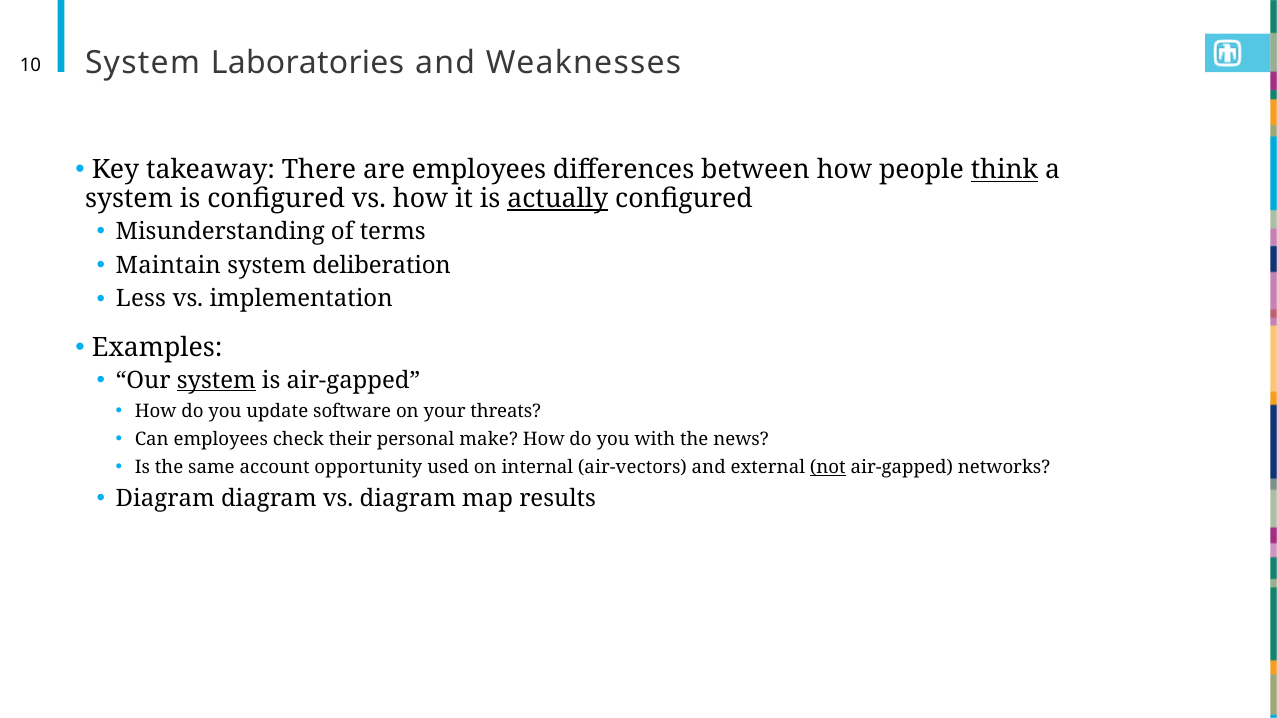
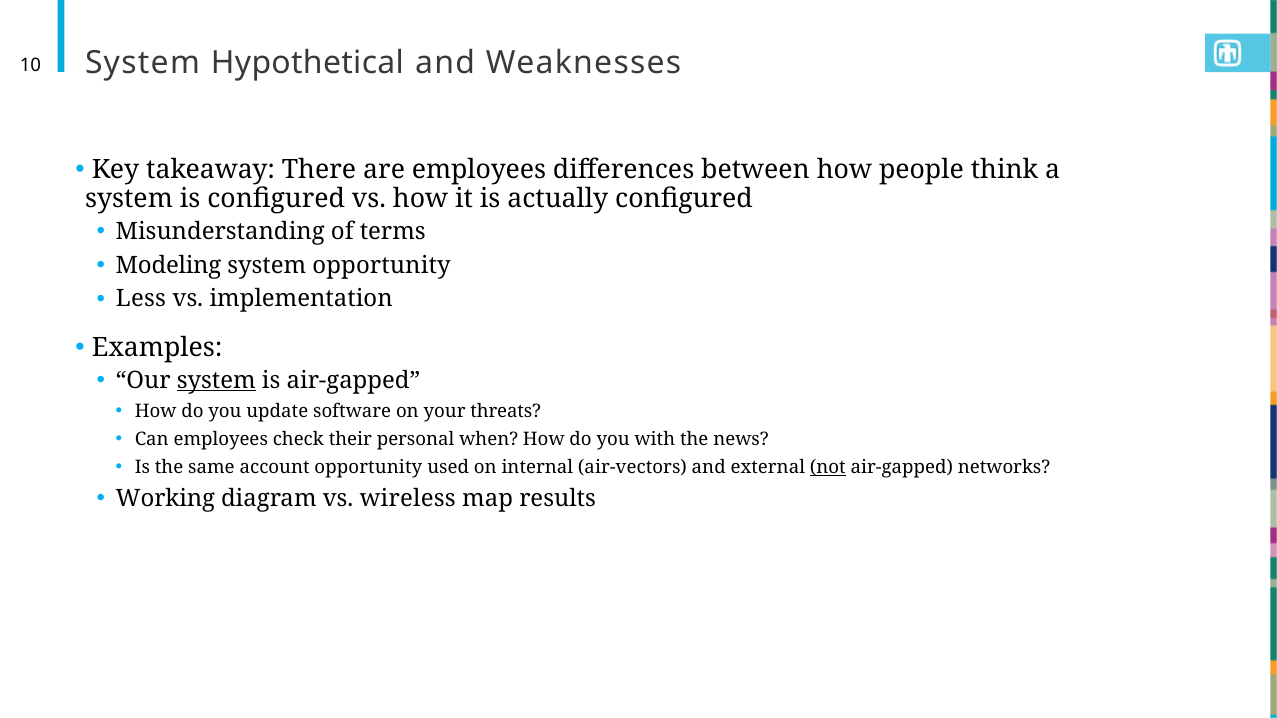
Laboratories: Laboratories -> Hypothetical (307, 63)
think underline: present -> none (1005, 170)
actually underline: present -> none (558, 199)
Maintain: Maintain -> Modeling (169, 265)
system deliberation: deliberation -> opportunity (382, 265)
make: make -> when (489, 440)
Diagram: Diagram -> Working (165, 499)
vs diagram: diagram -> wireless (408, 499)
